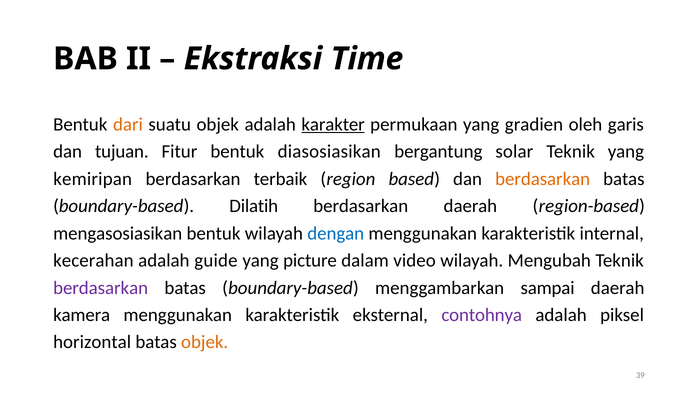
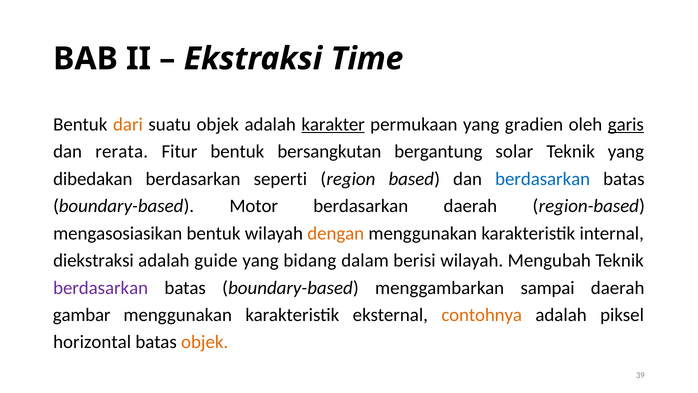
garis underline: none -> present (626, 124)
tujuan: tujuan -> rerata (122, 151)
diasosiasikan: diasosiasikan -> bersangkutan (329, 151)
kemiripan: kemiripan -> dibedakan (93, 179)
terbaik: terbaik -> seperti (280, 179)
berdasarkan colour: orange -> blue (543, 179)
Dilatih: Dilatih -> Motor (254, 206)
dengan colour: blue -> orange (336, 233)
kecerahan: kecerahan -> diekstraksi (93, 260)
picture: picture -> bidang (310, 260)
video: video -> berisi (415, 260)
kamera: kamera -> gambar (82, 315)
contohnya colour: purple -> orange (482, 315)
